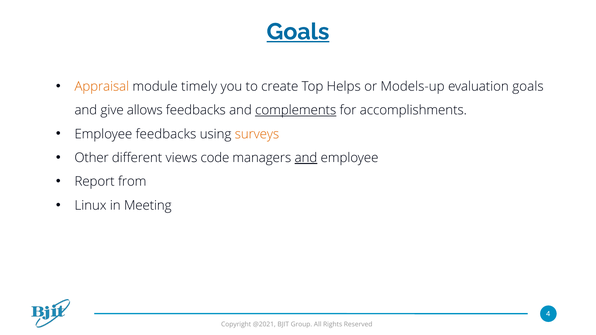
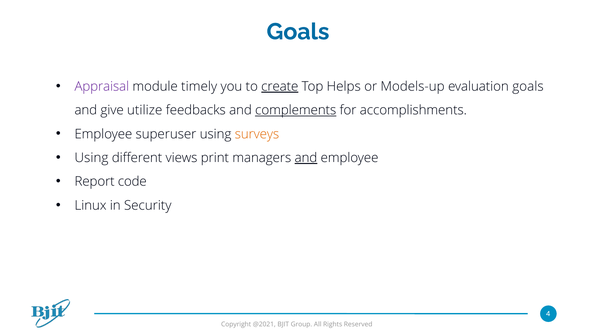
Goals underline: present -> none (298, 32)
Appraisal colour: orange -> purple (102, 87)
create underline: none -> present (280, 87)
allows: allows -> utilize (145, 110)
Employee feedbacks: feedbacks -> superuser (166, 134)
Other: Other -> Using (91, 158)
code: code -> print (215, 158)
from: from -> code (132, 182)
Meeting: Meeting -> Security (148, 206)
